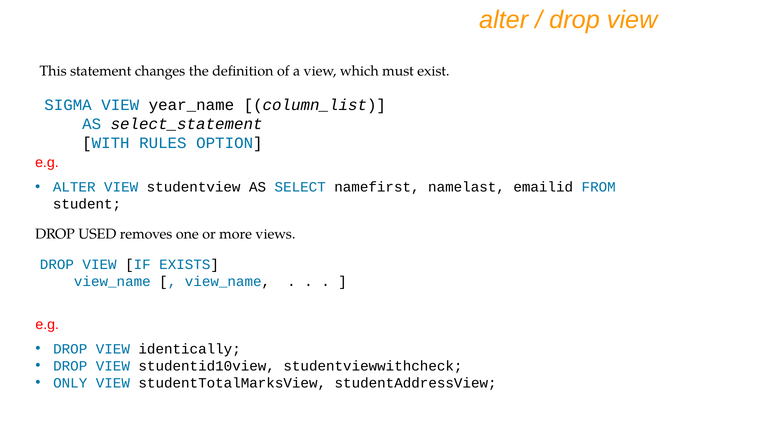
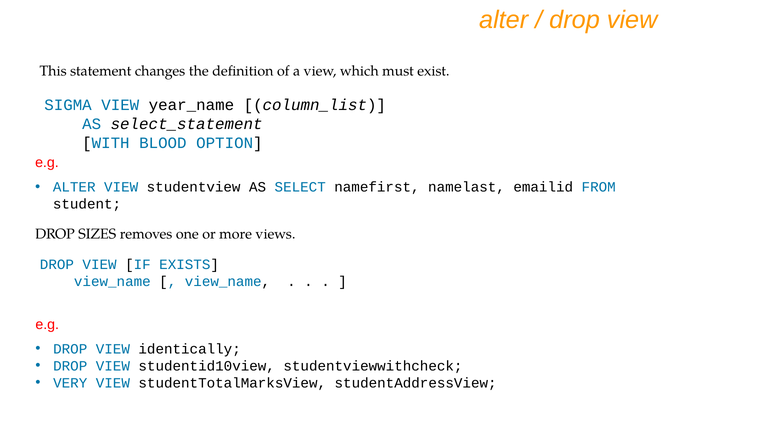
RULES: RULES -> BLOOD (163, 143)
USED: USED -> SIZES (97, 234)
ONLY: ONLY -> VERY (70, 383)
